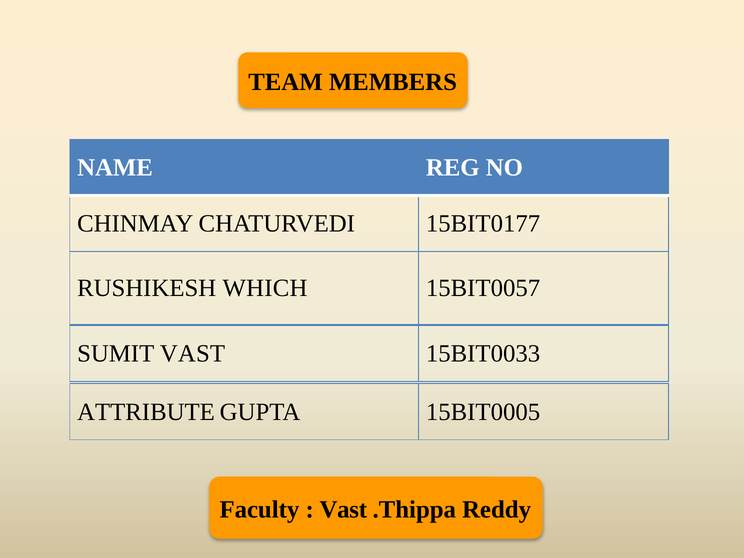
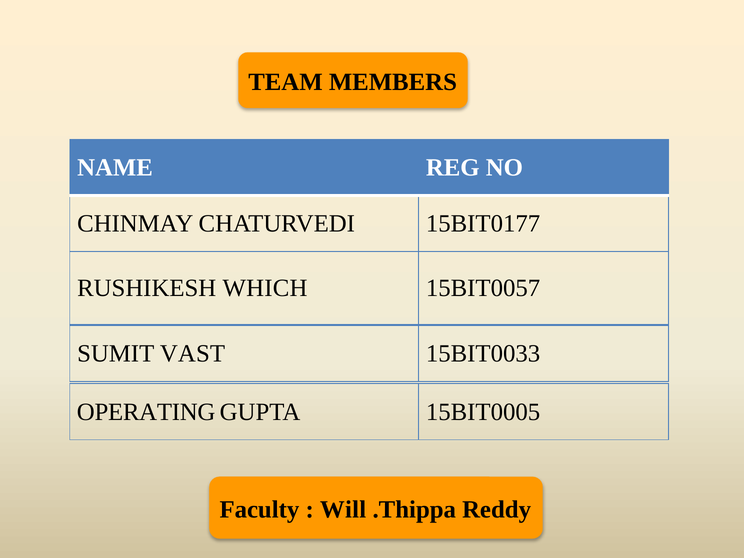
ATTRIBUTE: ATTRIBUTE -> OPERATING (146, 412)
Vast: Vast -> Will (343, 509)
